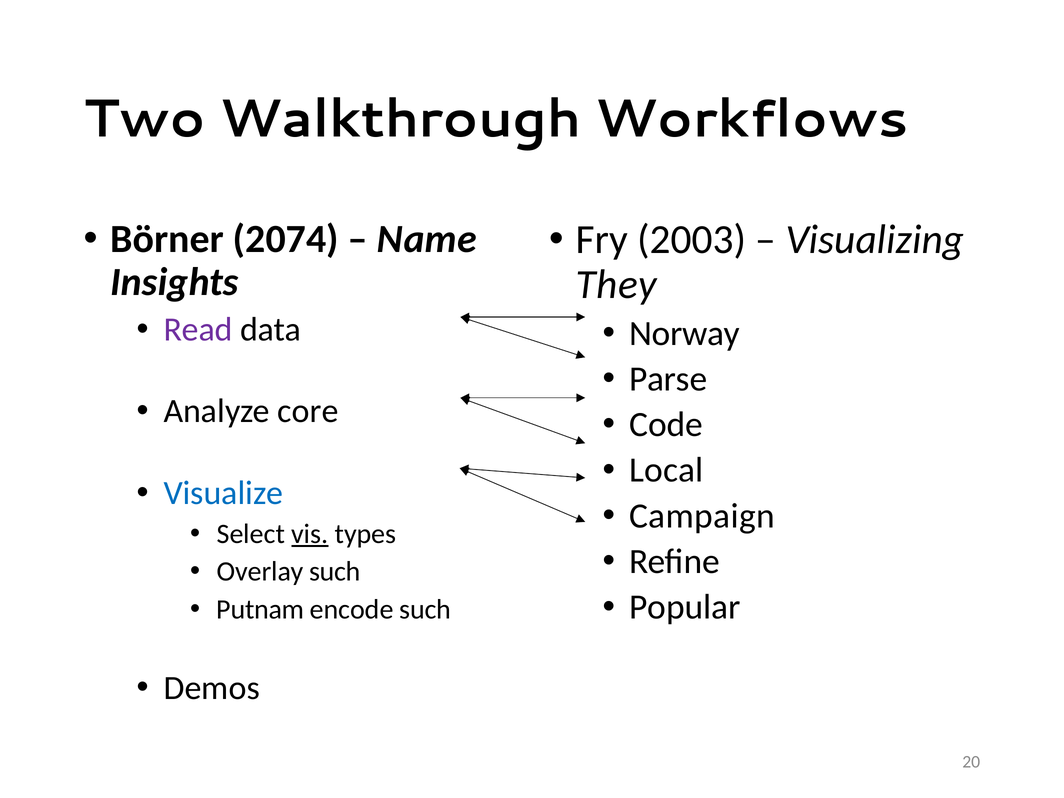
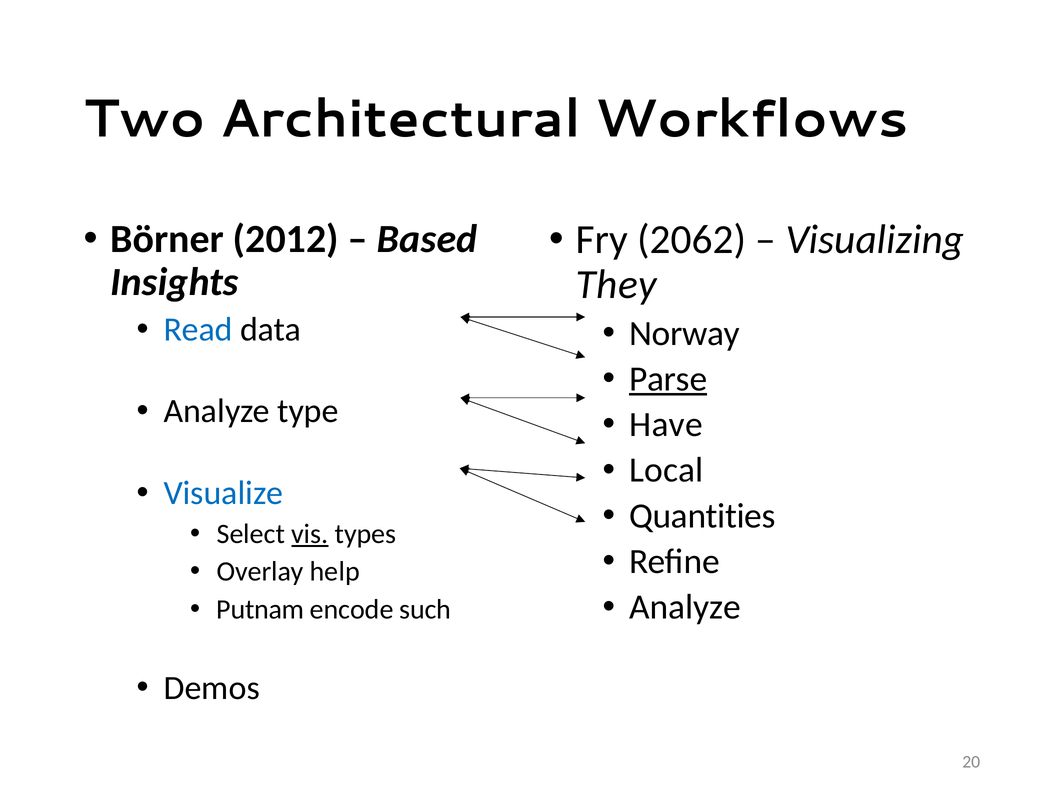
Walkthrough: Walkthrough -> Architectural (400, 119)
2003: 2003 -> 2062 (692, 240)
2074: 2074 -> 2012 (286, 239)
Name: Name -> Based (427, 239)
Read colour: purple -> blue (198, 330)
Parse underline: none -> present (668, 379)
core: core -> type (308, 411)
Code: Code -> Have (666, 425)
Campaign: Campaign -> Quantities (702, 516)
Overlay such: such -> help (335, 572)
Popular: Popular -> Analyze (685, 607)
